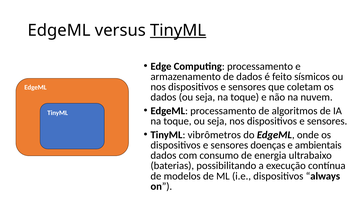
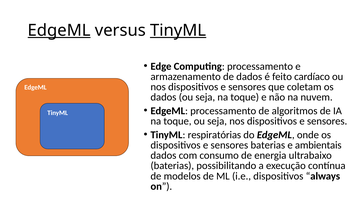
EdgeML underline: none -> present (59, 30)
sísmicos: sísmicos -> cardíaco (312, 77)
vibrômetros: vibrômetros -> respiratórias (214, 135)
sensores doenças: doenças -> baterias (268, 145)
